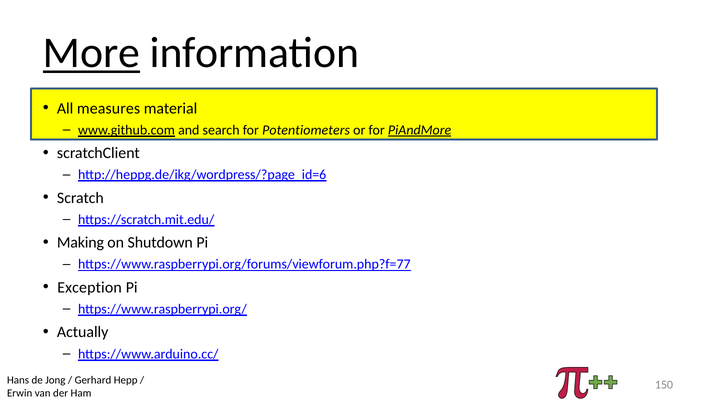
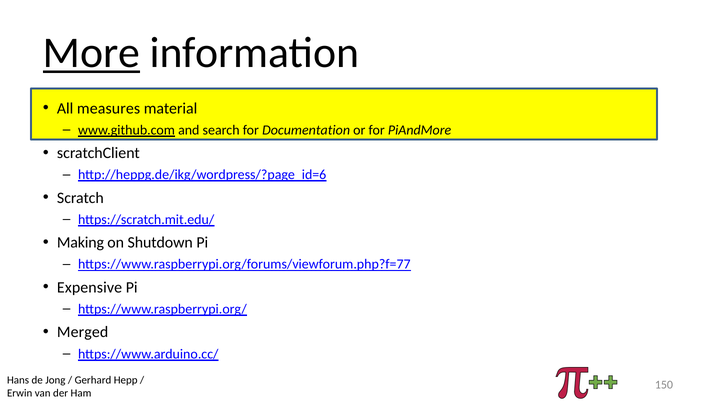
Potentiometers: Potentiometers -> Documentation (306, 130)
PiAndMore underline: present -> none (420, 130)
Exception: Exception -> Expensive (90, 287)
Actually: Actually -> Merged (83, 332)
